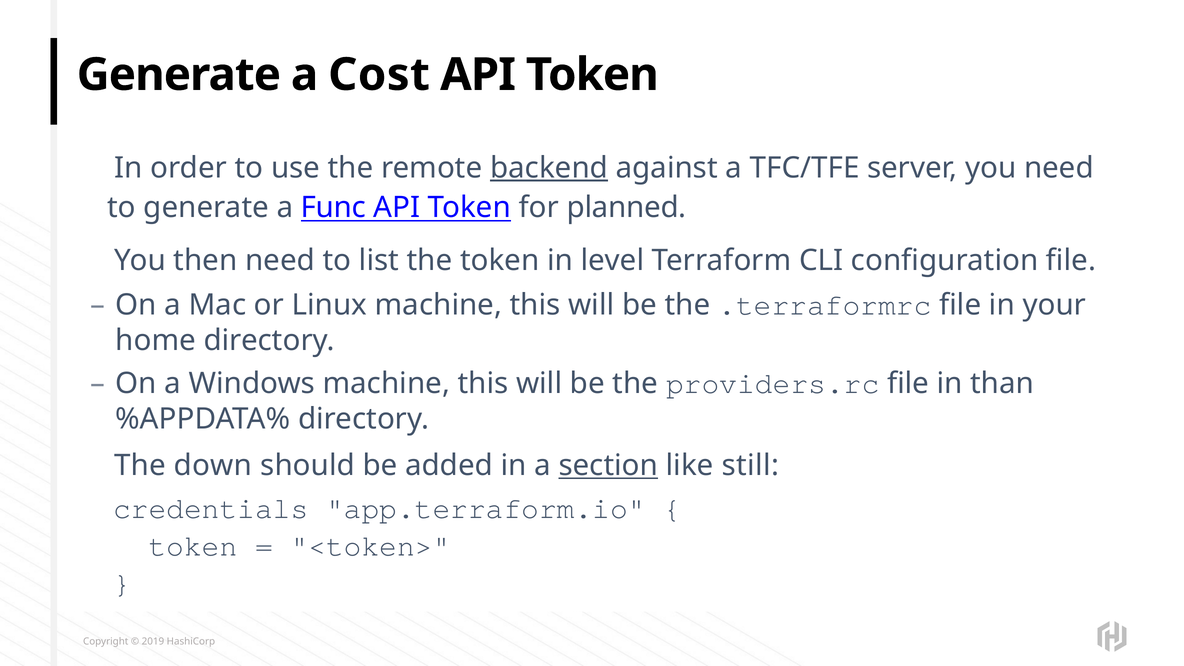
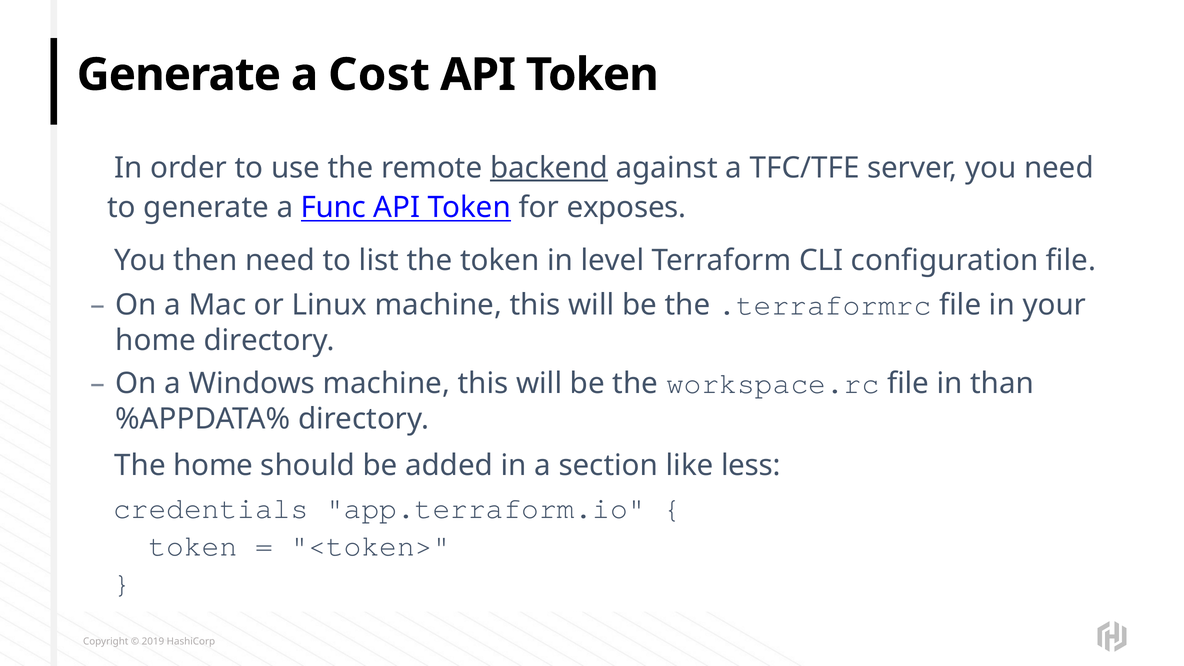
planned: planned -> exposes (626, 207)
providers.rc: providers.rc -> workspace.rc (773, 384)
The down: down -> home (213, 466)
section underline: present -> none (608, 466)
still: still -> less (751, 466)
